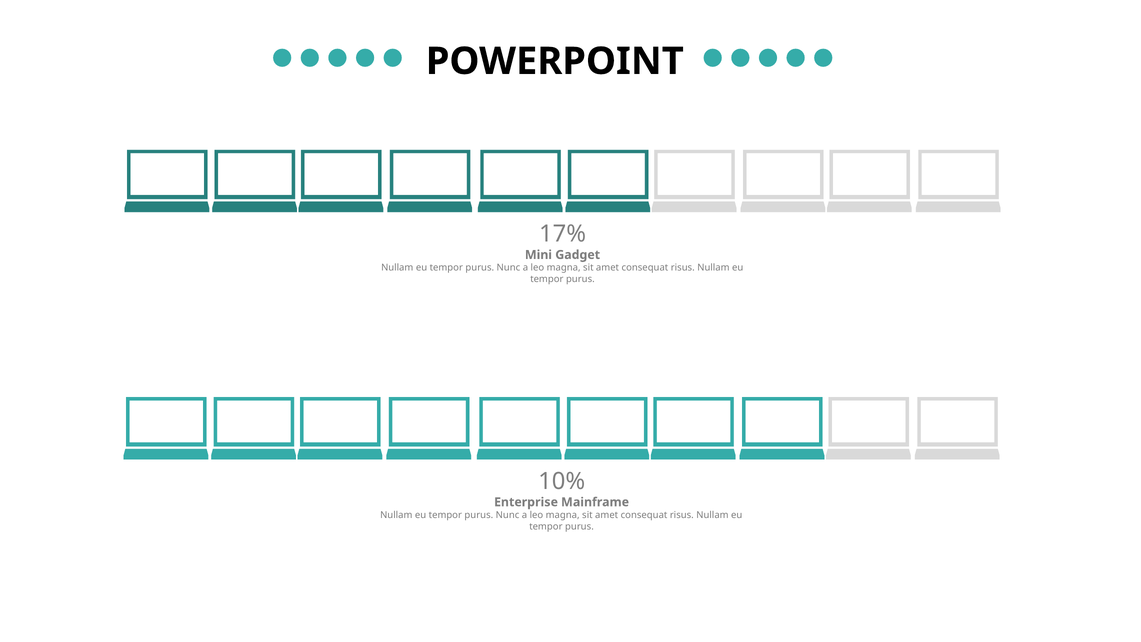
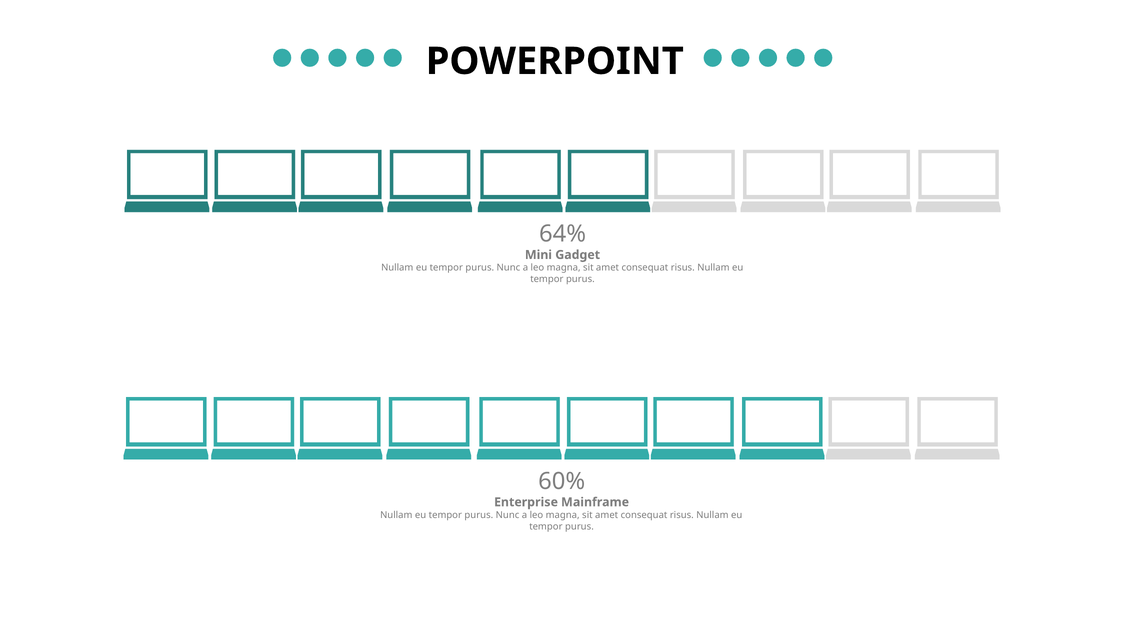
17%: 17% -> 64% (563, 234)
10%: 10% -> 60% (562, 481)
